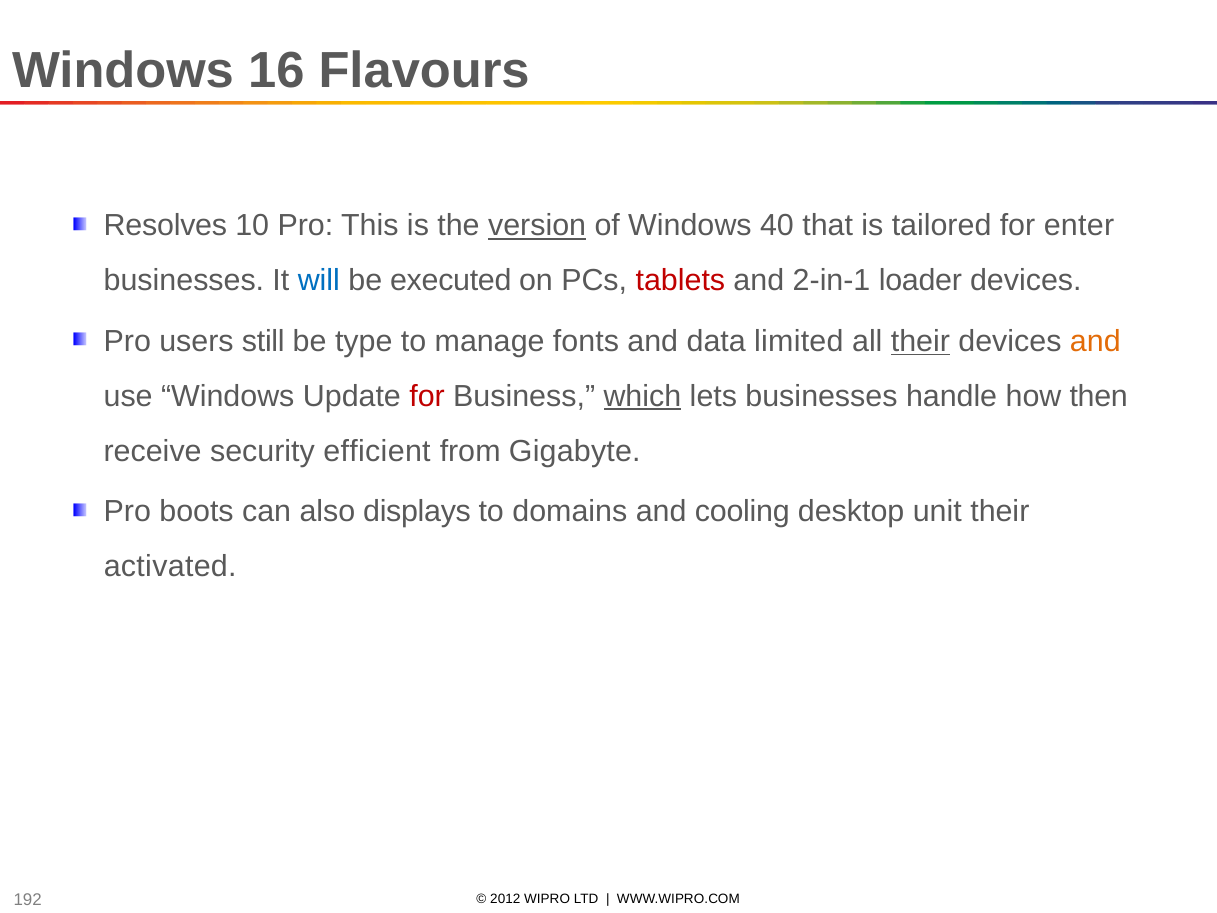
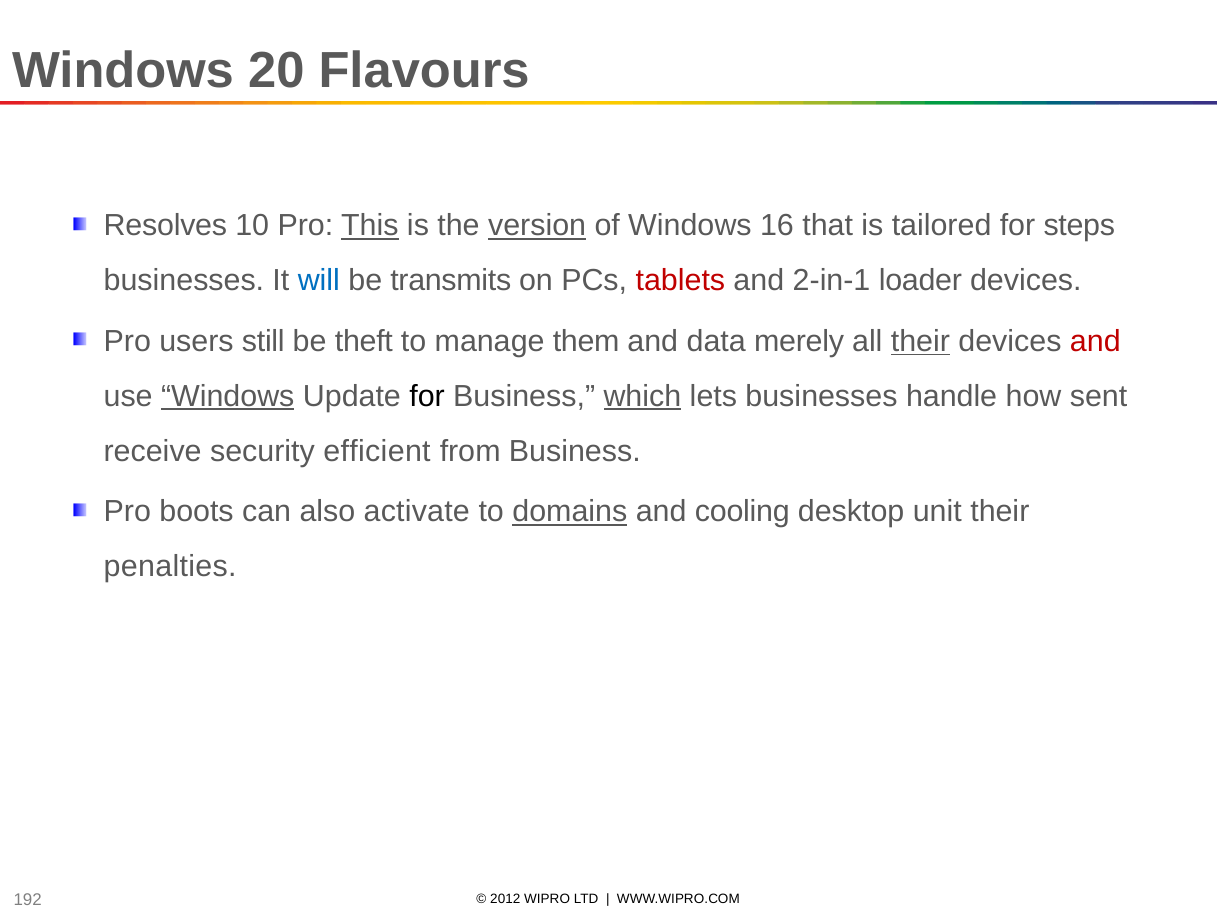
16: 16 -> 20 (276, 70)
This underline: none -> present (370, 226)
40: 40 -> 16 (777, 226)
enter: enter -> steps (1079, 226)
executed: executed -> transmits (451, 280)
type: type -> theft (364, 341)
fonts: fonts -> them (586, 341)
limited: limited -> merely (799, 341)
and colour: orange -> red (1095, 341)
Windows underline: none -> present (228, 396)
for colour: red -> black (427, 396)
then: then -> sent (1099, 396)
from Gigabyte: Gigabyte -> Business (575, 451)
displays: displays -> activate (417, 512)
domains underline: none -> present (570, 512)
activated: activated -> penalties (170, 566)
